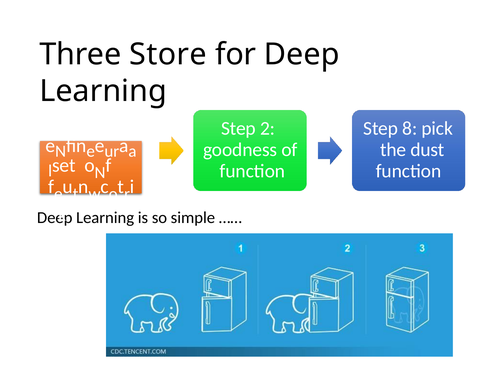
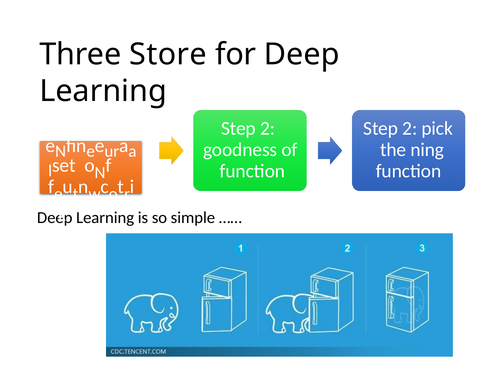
8: 8 -> 2 (410, 129)
dust: dust -> ning (427, 150)
